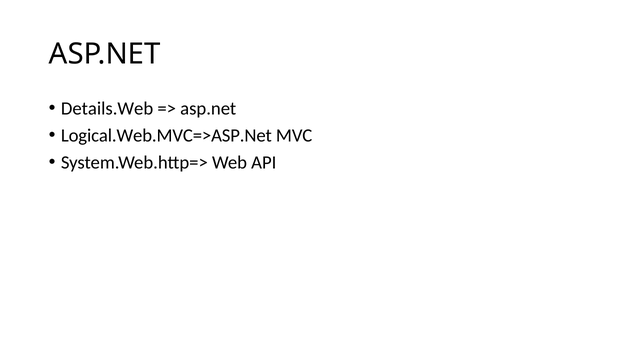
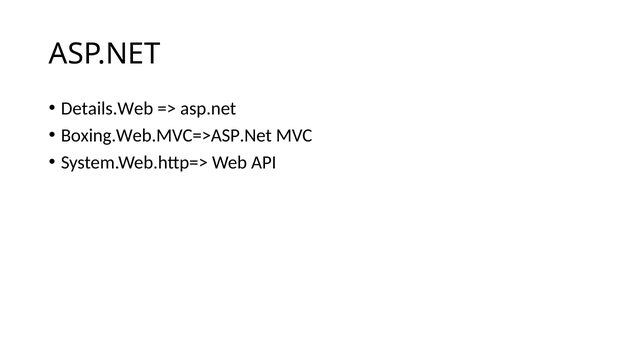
Logical.Web.MVC=>ASP.Net: Logical.Web.MVC=>ASP.Net -> Boxing.Web.MVC=>ASP.Net (166, 135)
